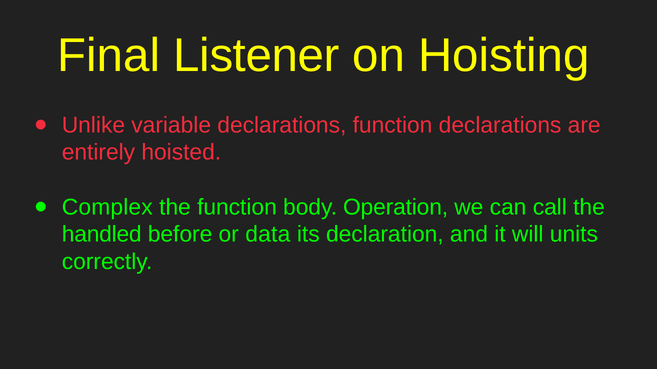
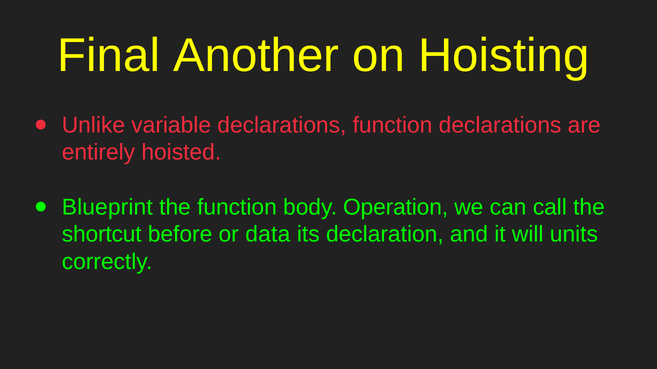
Listener: Listener -> Another (256, 56)
Complex: Complex -> Blueprint (107, 207)
handled: handled -> shortcut (102, 235)
